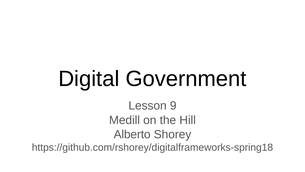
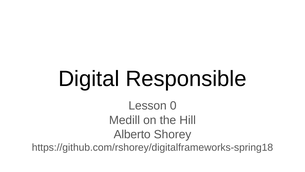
Government: Government -> Responsible (186, 79)
9: 9 -> 0 (173, 106)
